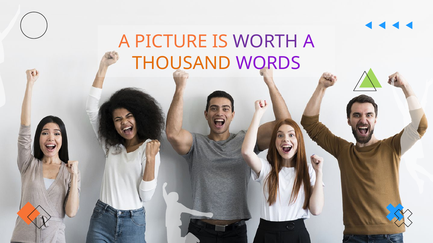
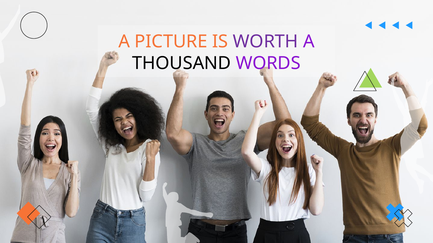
THOUSAND colour: orange -> black (182, 63)
